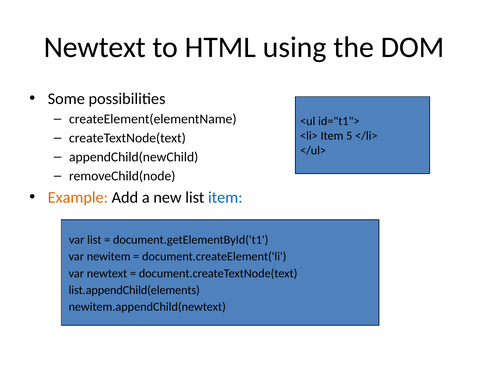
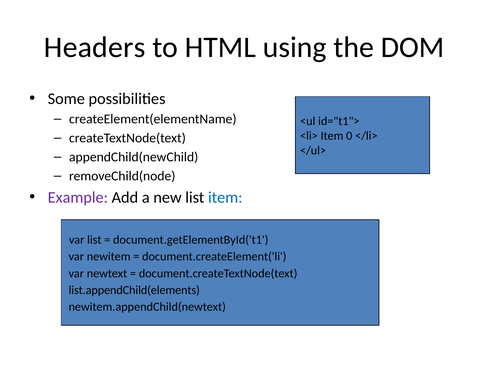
Newtext: Newtext -> Headers (95, 47)
5: 5 -> 0 (349, 136)
Example colour: orange -> purple (78, 198)
